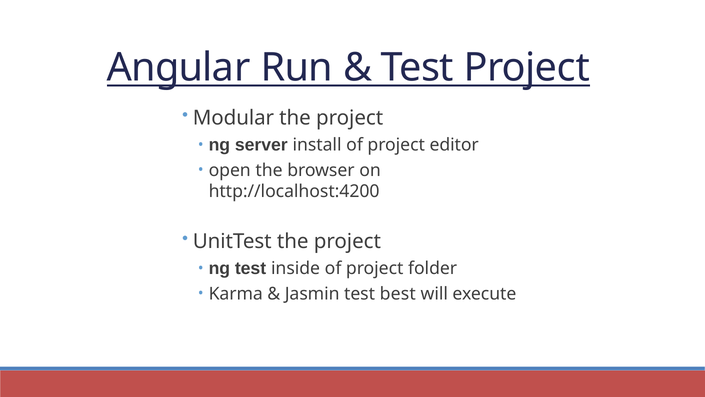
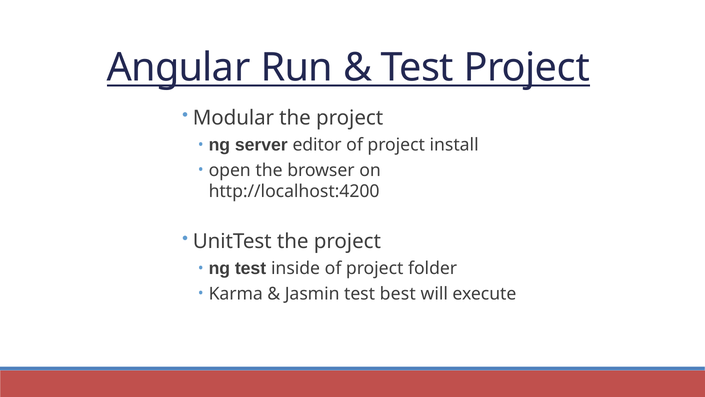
install: install -> editor (317, 145)
editor: editor -> install (454, 145)
